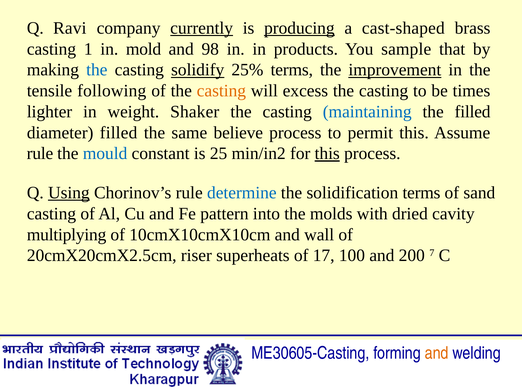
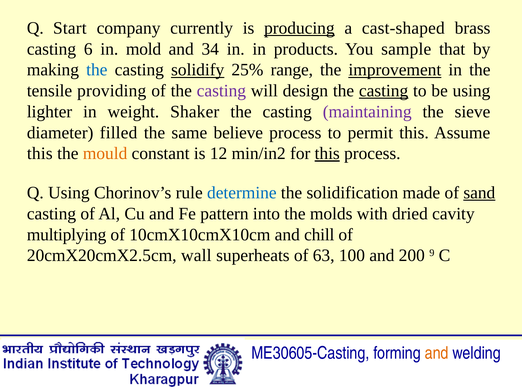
Ravi: Ravi -> Start (70, 28)
currently underline: present -> none (202, 28)
1: 1 -> 6 (88, 49)
98: 98 -> 34 (210, 49)
25% terms: terms -> range (292, 70)
following: following -> providing (112, 91)
casting colour: orange -> purple (221, 91)
excess: excess -> design (305, 91)
casting underline: none -> present (384, 91)
be times: times -> using (471, 91)
maintaining colour: blue -> purple (367, 112)
the filled: filled -> sieve (473, 112)
rule: rule -> this (40, 153)
mould colour: blue -> orange (105, 153)
25: 25 -> 12 (219, 153)
Using underline: present -> none (69, 193)
solidification terms: terms -> made (421, 193)
sand underline: none -> present (479, 193)
wall: wall -> chill (319, 234)
riser: riser -> wall (196, 255)
17: 17 -> 63 (324, 255)
7: 7 -> 9 (432, 252)
